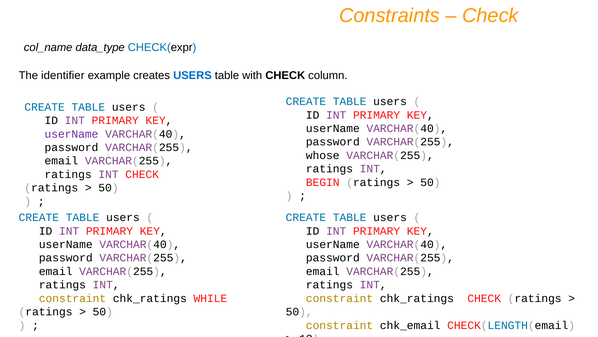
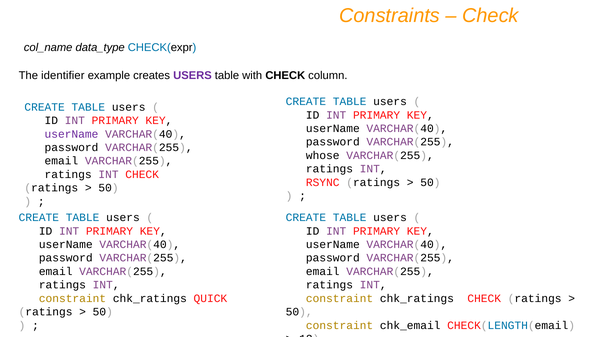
USERS colour: blue -> purple (192, 75)
BEGIN: BEGIN -> RSYNC (323, 182)
WHILE: WHILE -> QUICK (210, 298)
